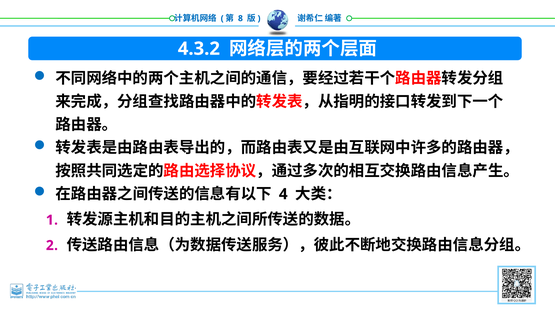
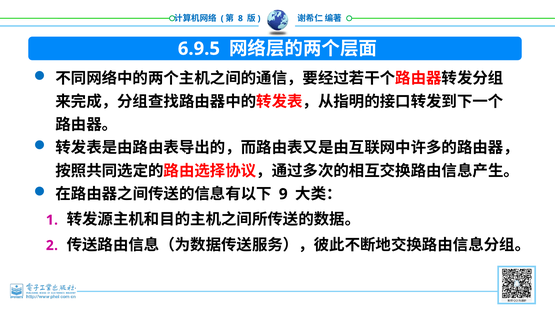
4.3.2: 4.3.2 -> 6.9.5 (199, 49)
4: 4 -> 9 (283, 194)
